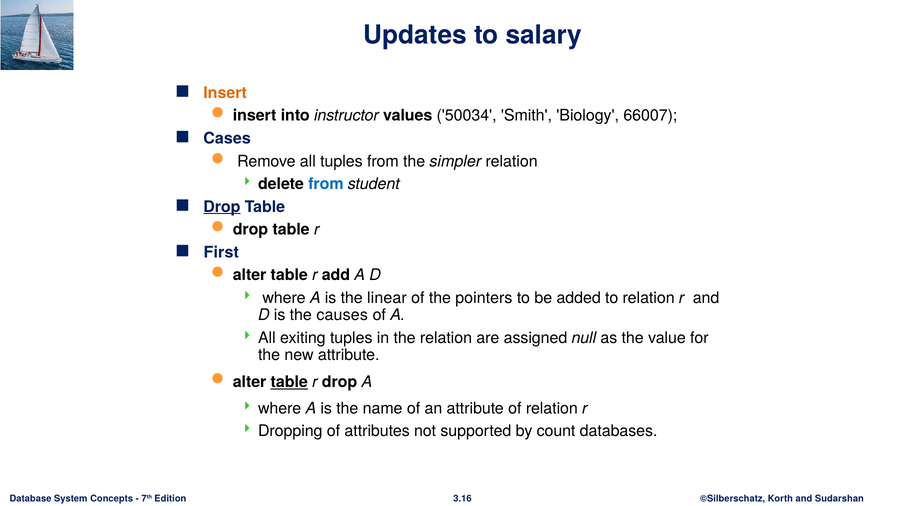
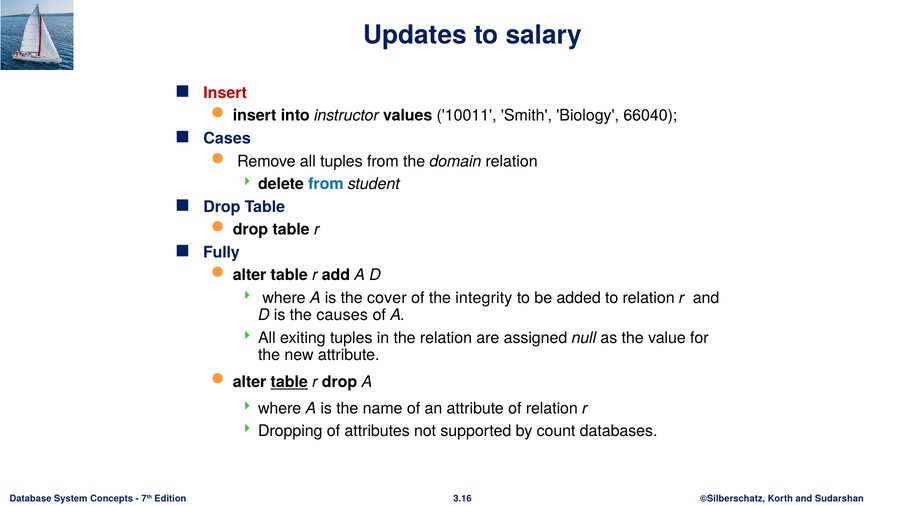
Insert colour: orange -> red (225, 93)
50034: 50034 -> 10011 (467, 116)
66007: 66007 -> 66040 (650, 116)
simpler: simpler -> domain (455, 161)
Drop underline: present -> none (222, 207)
First: First -> Fully (221, 252)
linear: linear -> cover (387, 298)
pointers: pointers -> integrity (484, 298)
